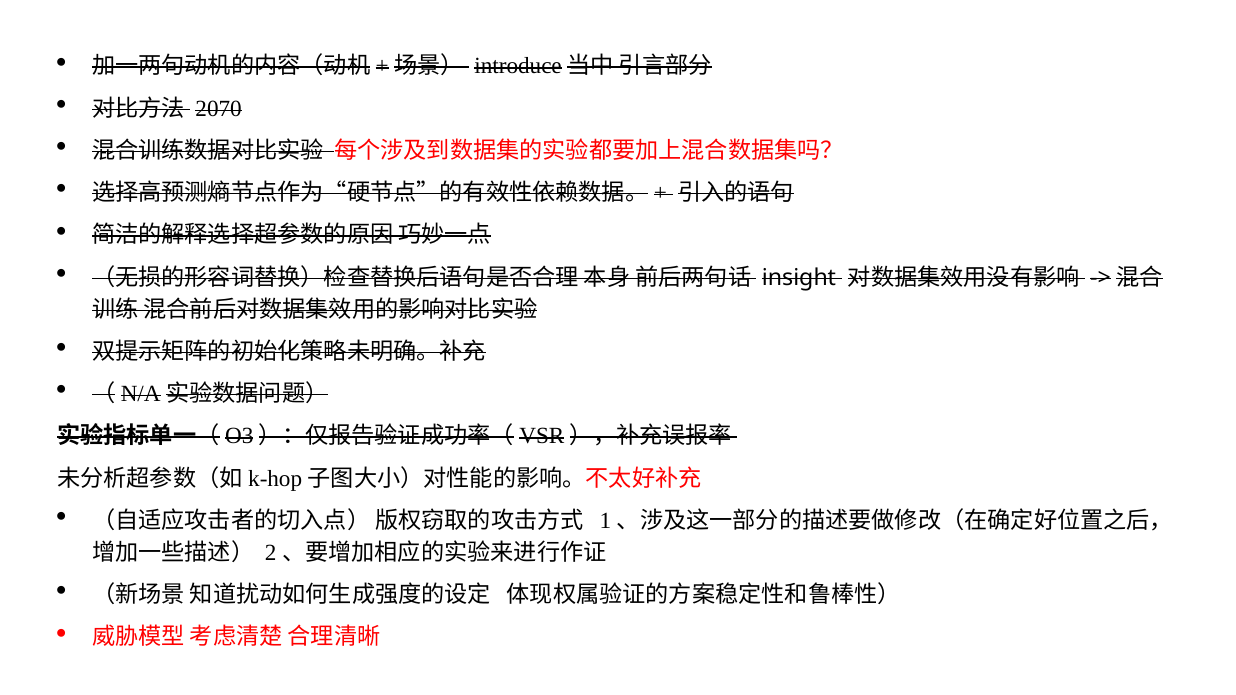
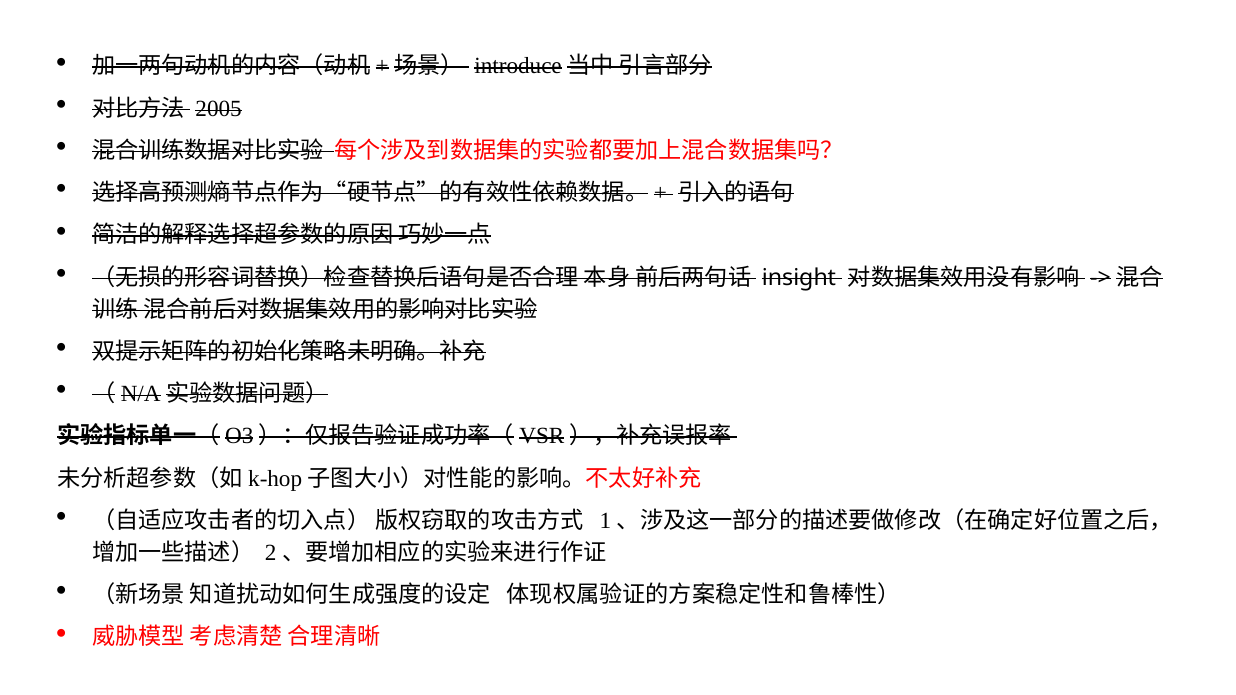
2070: 2070 -> 2005 (219, 109)
